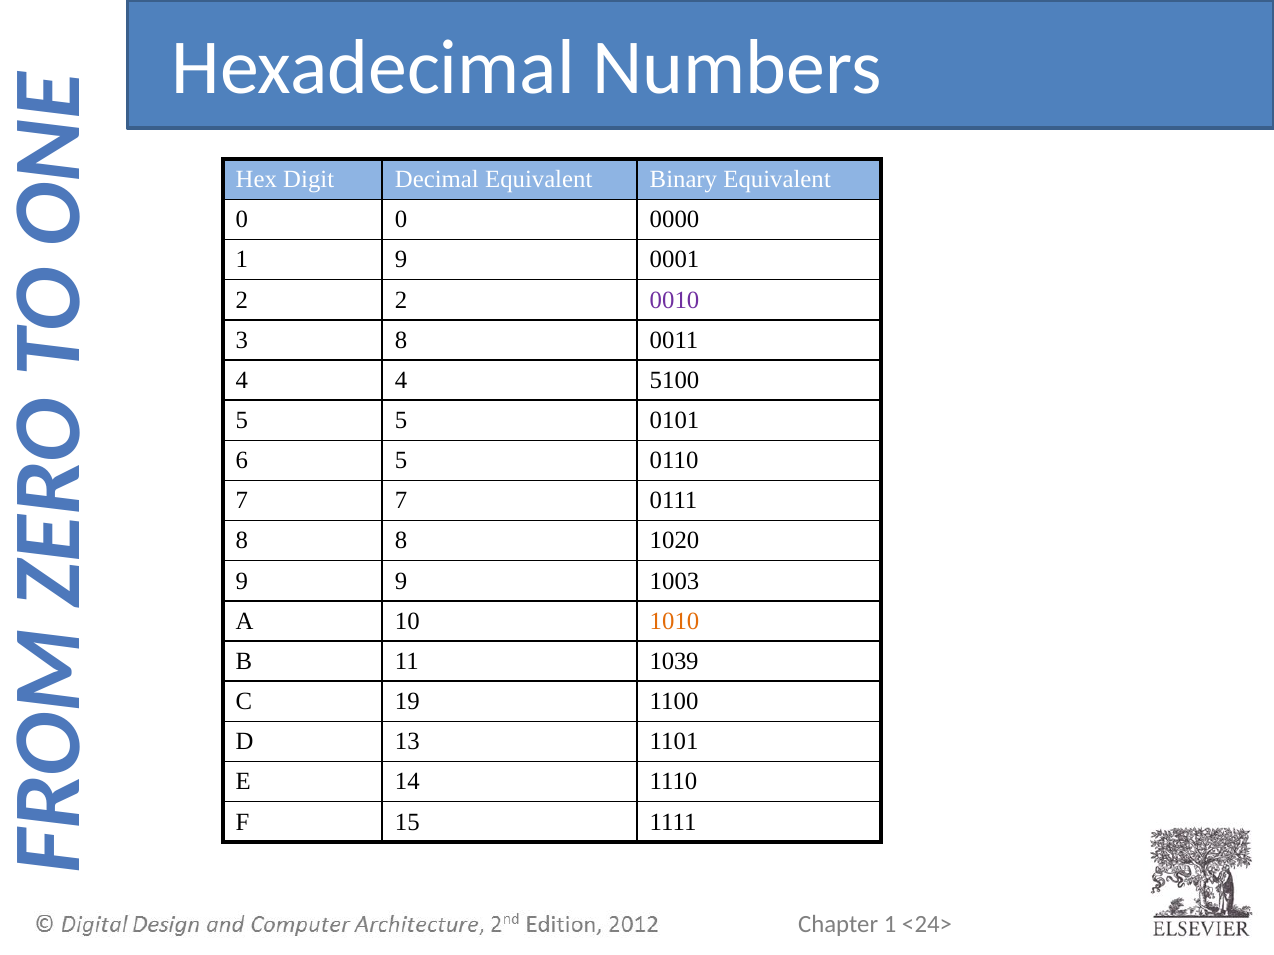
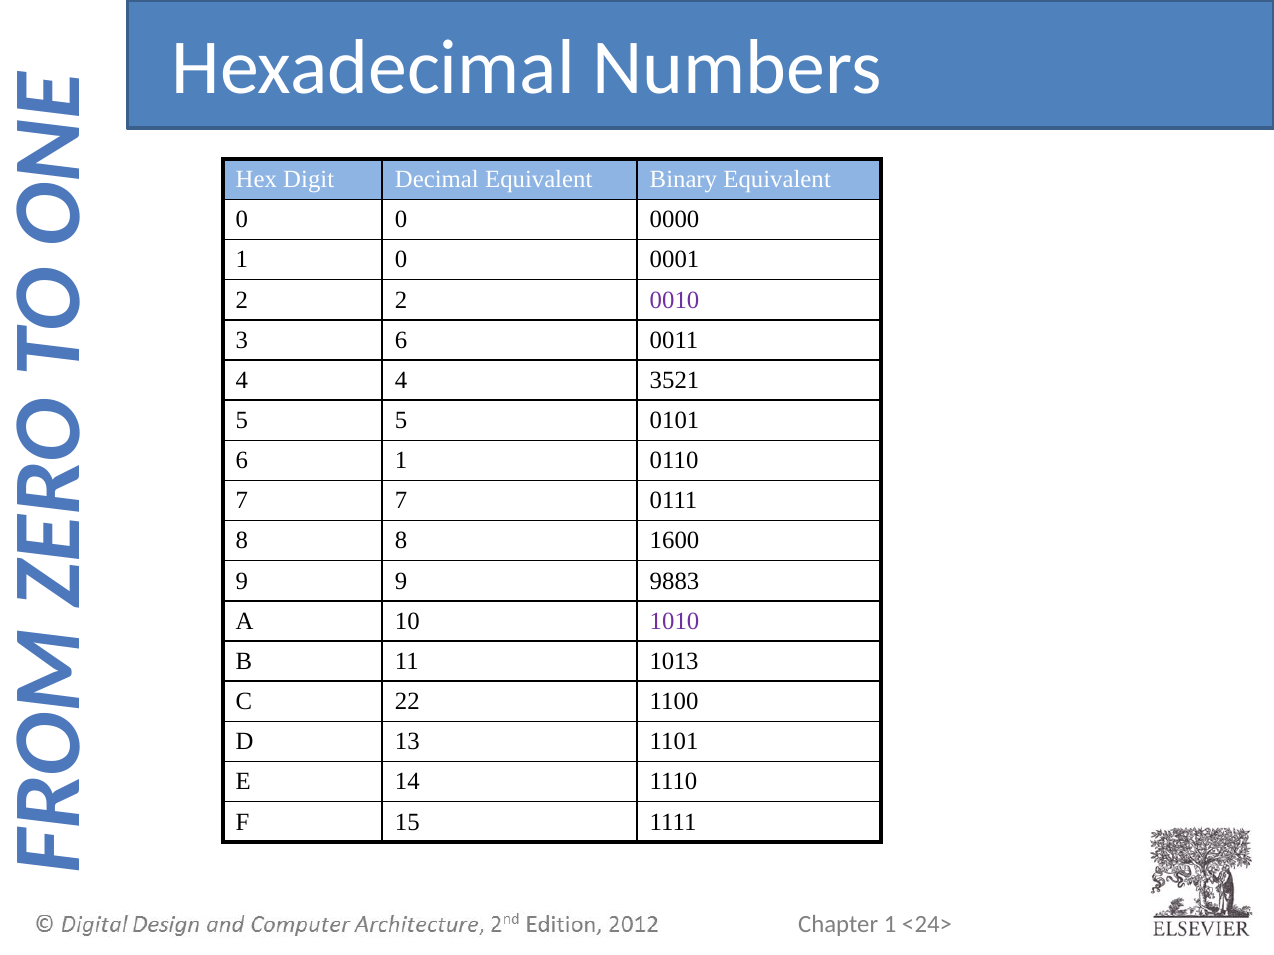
1 9: 9 -> 0 (401, 260)
3 8: 8 -> 6 (401, 340)
5100: 5100 -> 3521 (675, 380)
6 5: 5 -> 1 (401, 461)
1020: 1020 -> 1600 (675, 541)
1003: 1003 -> 9883 (675, 581)
1010 colour: orange -> purple (675, 621)
1039: 1039 -> 1013 (674, 662)
19: 19 -> 22 (407, 702)
